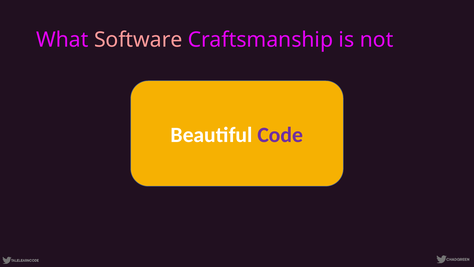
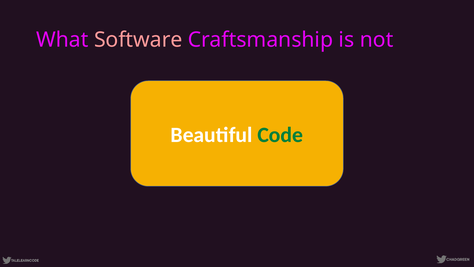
Code colour: purple -> green (280, 135)
